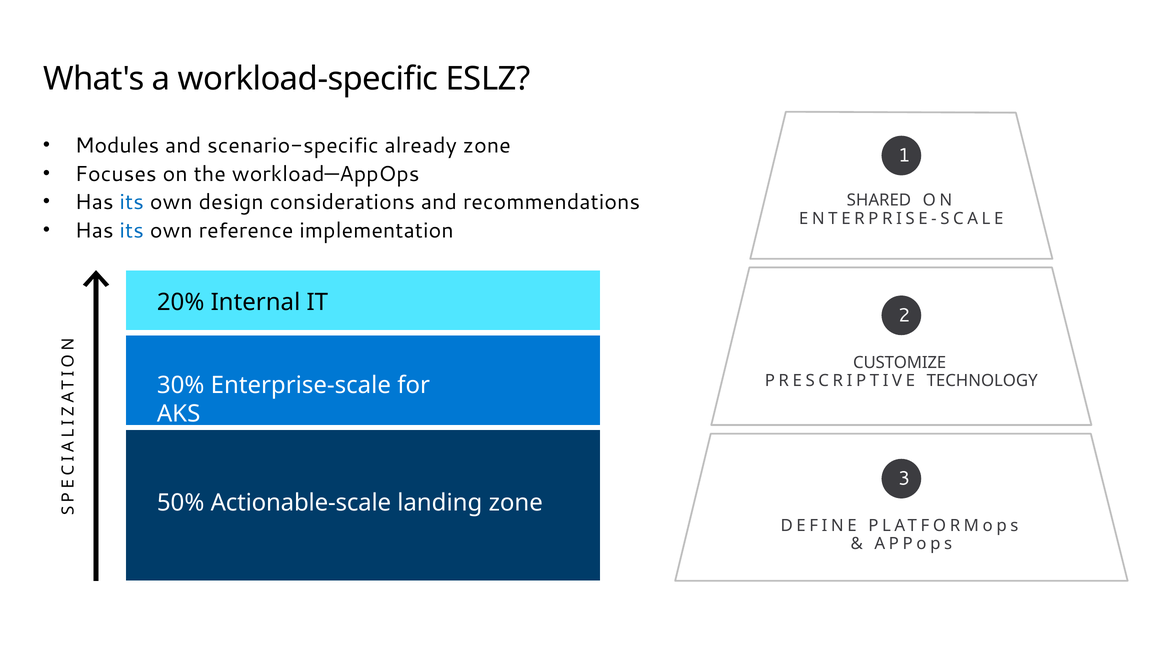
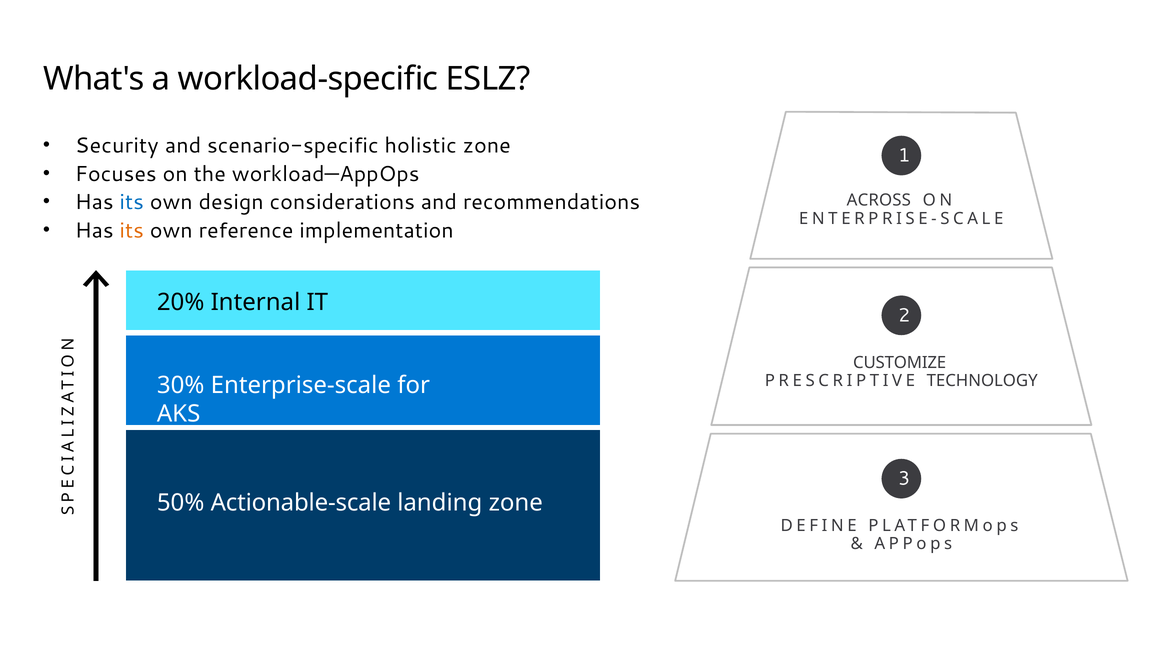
Modules: Modules -> Security (117, 146)
already: already -> holistic (421, 146)
SHARED: SHARED -> ACROSS (879, 200)
its colour: blue -> orange (132, 230)
